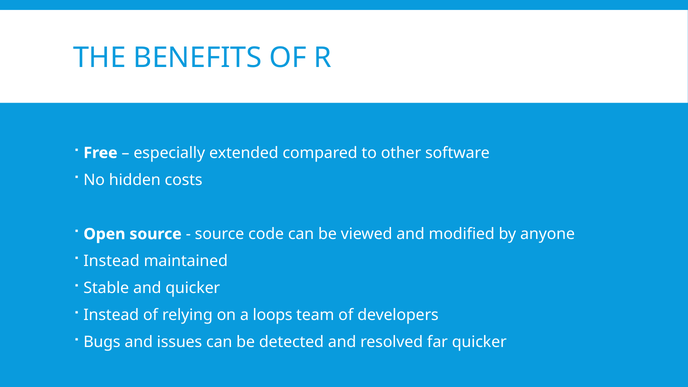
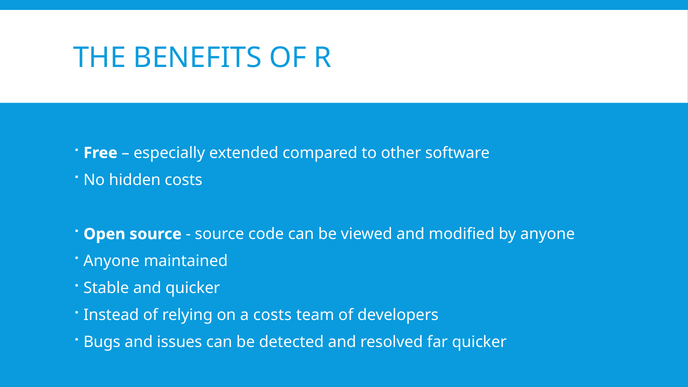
Instead: Instead -> Anyone (112, 261)
a loops: loops -> costs (272, 315)
